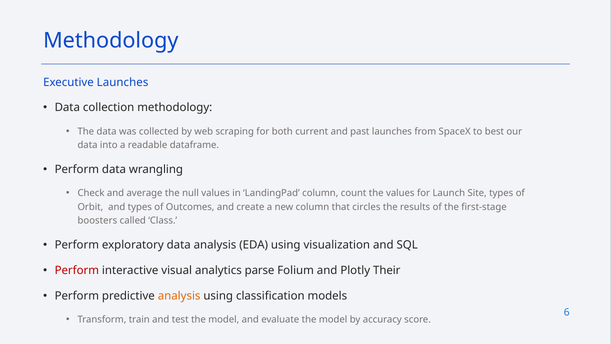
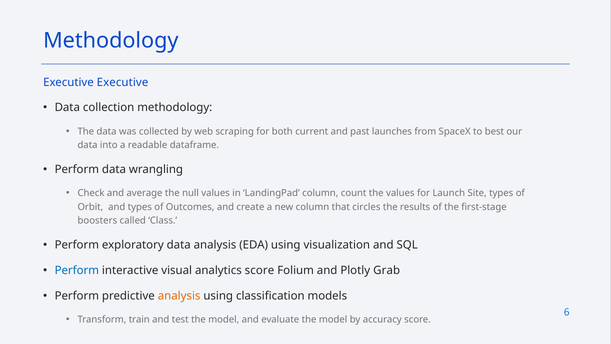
Executive Launches: Launches -> Executive (123, 82)
Perform colour: red -> blue (77, 270)
analytics parse: parse -> score (259, 270)
Their: Their -> Grab (387, 270)
